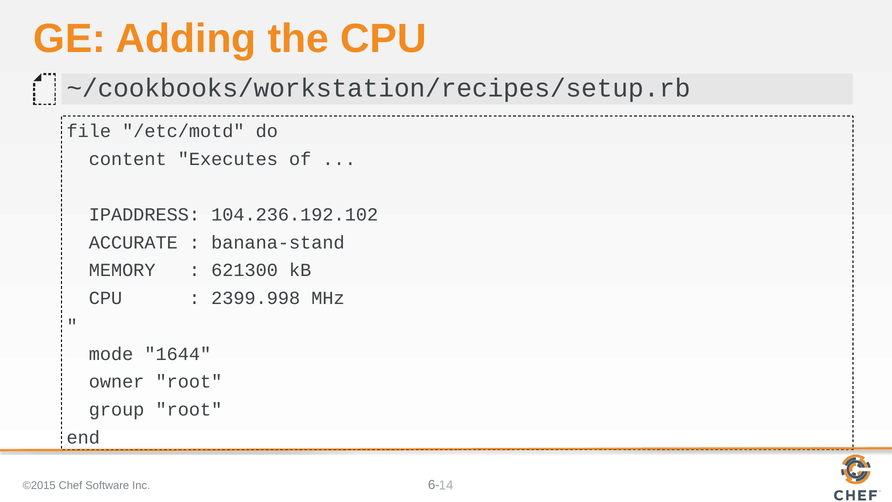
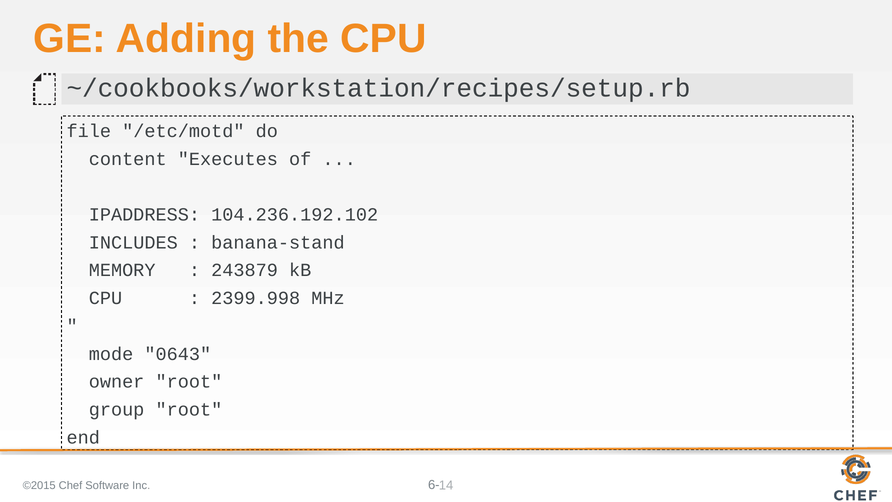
ACCURATE: ACCURATE -> INCLUDES (133, 242)
621300: 621300 -> 243879 (245, 270)
1644: 1644 -> 0643 (178, 354)
